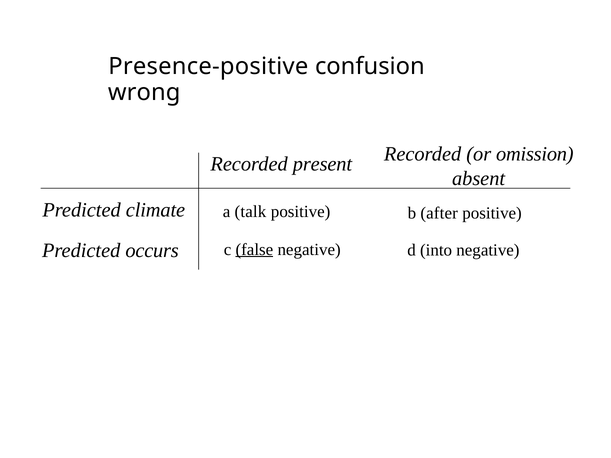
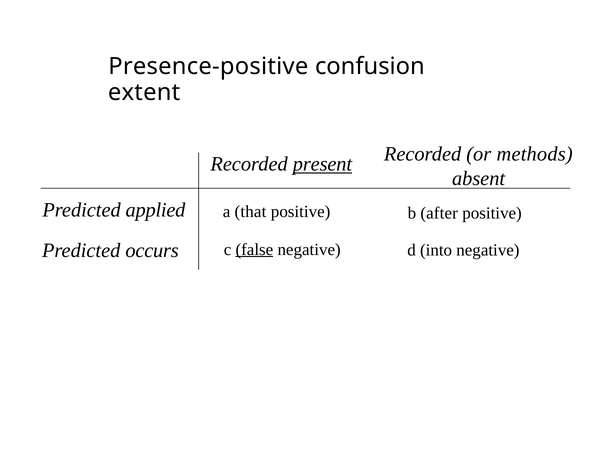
wrong: wrong -> extent (144, 92)
present underline: none -> present (322, 164)
omission: omission -> methods (535, 154)
climate: climate -> applied (156, 210)
talk: talk -> that (250, 212)
